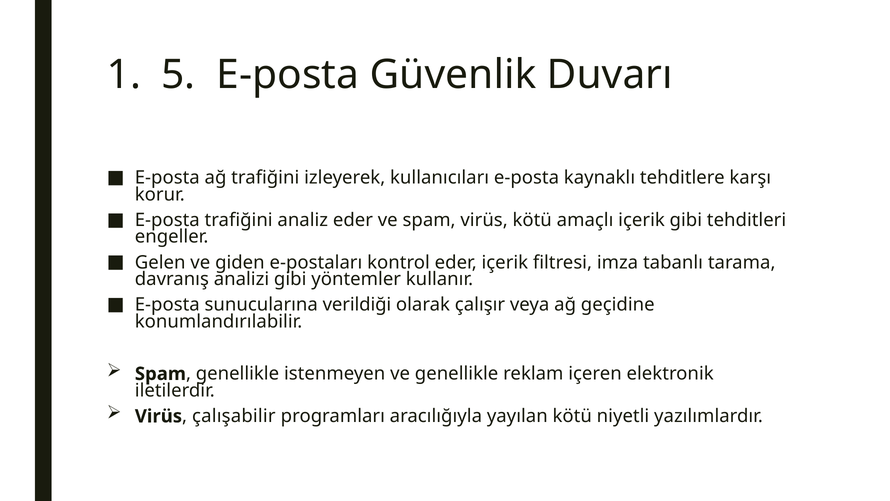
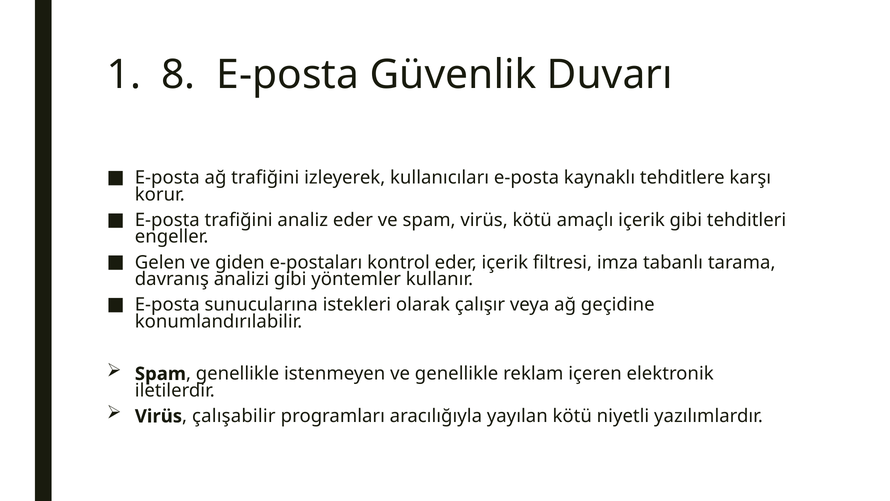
5: 5 -> 8 (178, 75)
verildiği: verildiği -> istekleri (357, 305)
